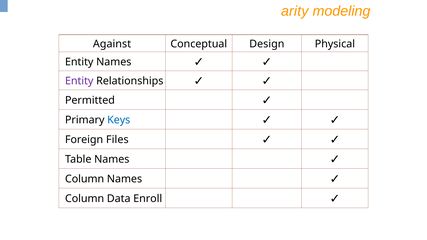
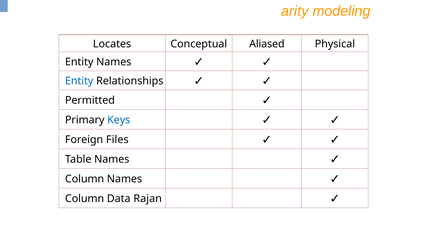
Against: Against -> Locates (112, 44)
Design: Design -> Aliased (267, 44)
Entity colour: purple -> blue (79, 81)
Enroll: Enroll -> Rajan (148, 199)
